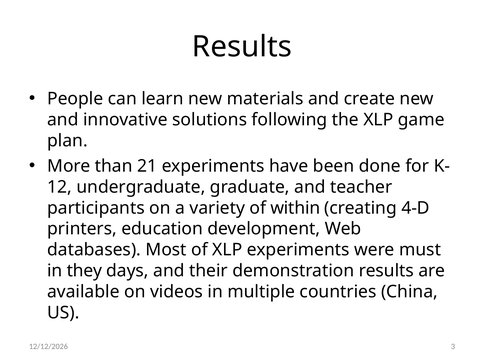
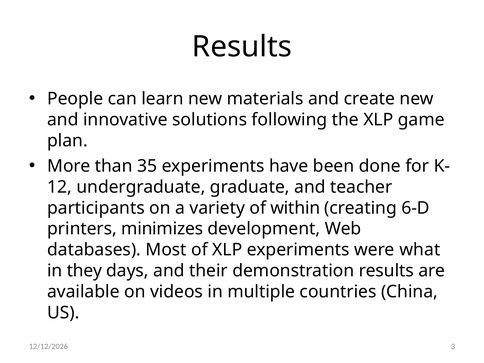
21: 21 -> 35 (147, 166)
4-D: 4-D -> 6-D (416, 208)
education: education -> minimizes (162, 229)
must: must -> what (420, 250)
